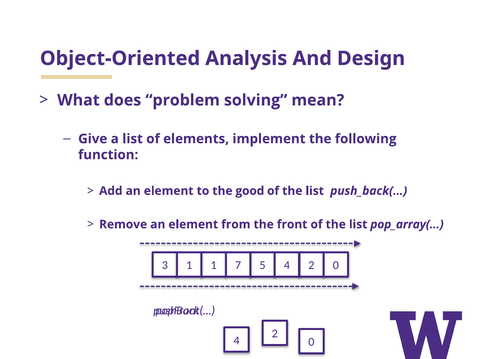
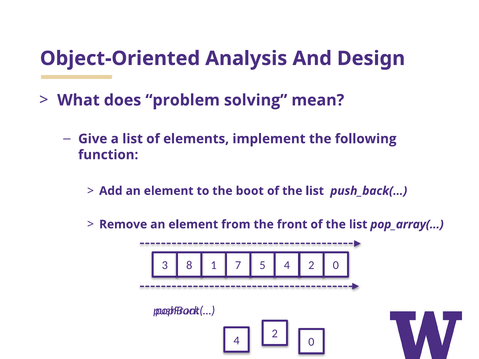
good: good -> boot (250, 191)
3 1: 1 -> 8 (189, 266)
